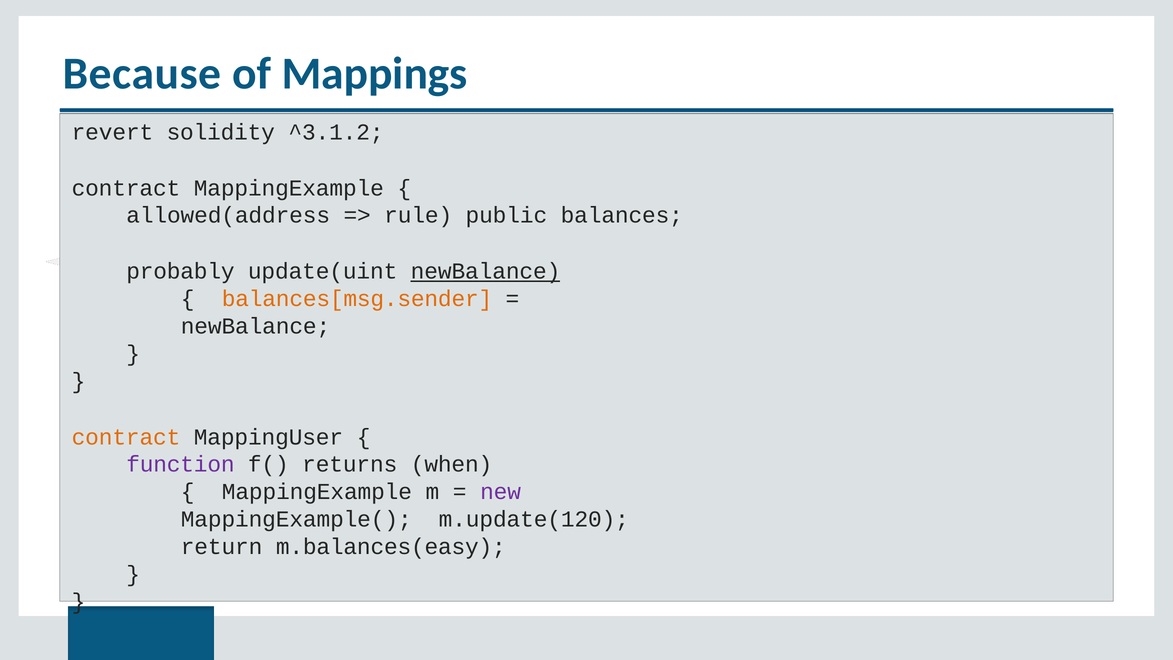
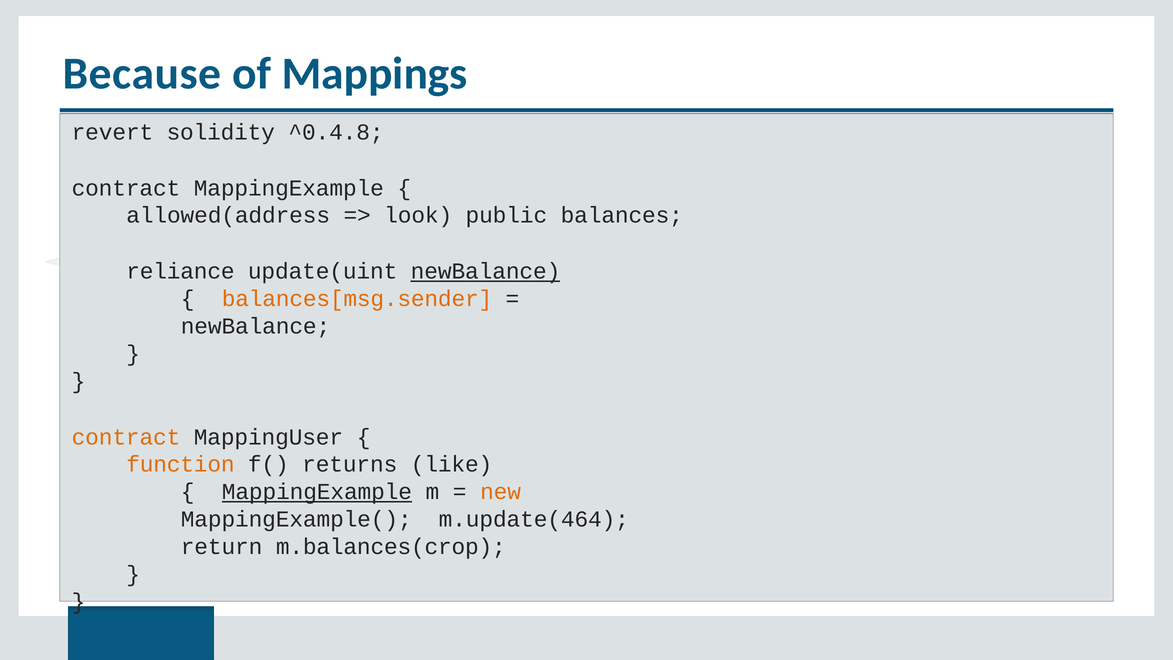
^3.1.2: ^3.1.2 -> ^0.4.8 (336, 132)
rule: rule -> look (418, 215)
probably: probably -> reliance (180, 271)
function colour: purple -> orange (180, 464)
when: when -> like (452, 464)
MappingExample underline: none -> present (317, 492)
new colour: purple -> orange (501, 492)
m.update(120: m.update(120 -> m.update(464 (534, 519)
m.balances(easy: m.balances(easy -> m.balances(crop (391, 546)
